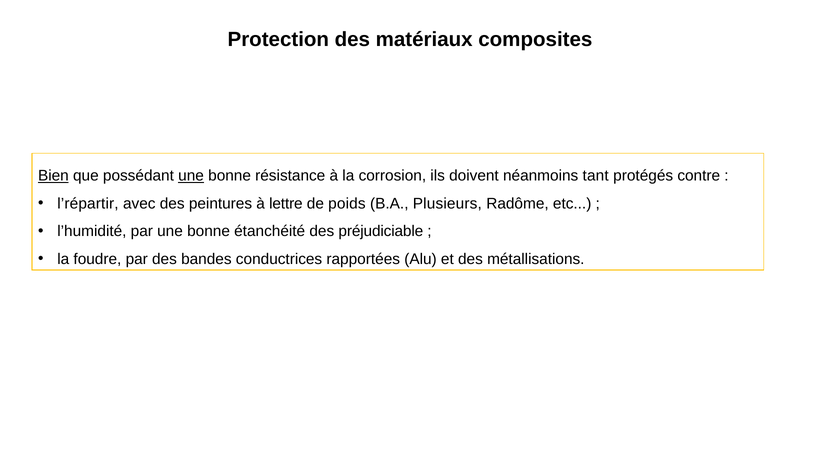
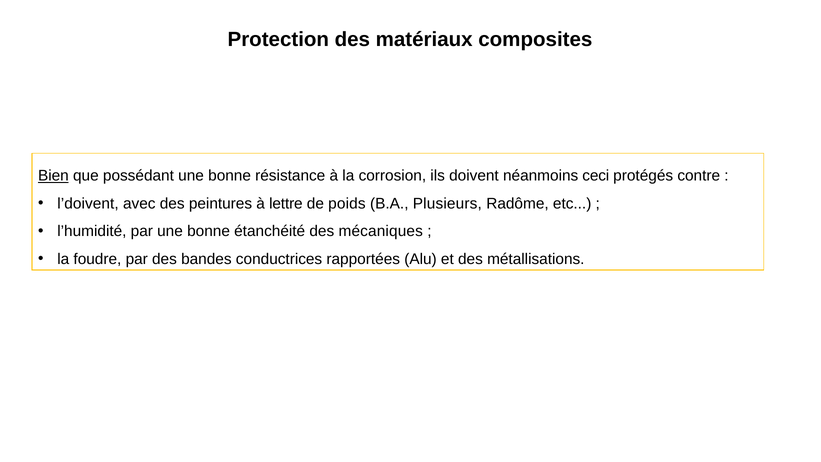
une underline: present -> none (191, 176)
tant: tant -> ceci (596, 176)
l’répartir: l’répartir -> l’doivent (88, 203)
préjudiciable: préjudiciable -> mécaniques (381, 231)
